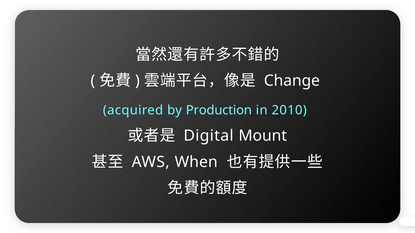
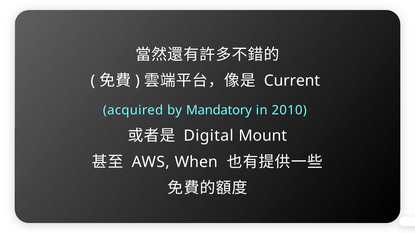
Change: Change -> Current (292, 81)
Production: Production -> Mandatory (219, 110)
